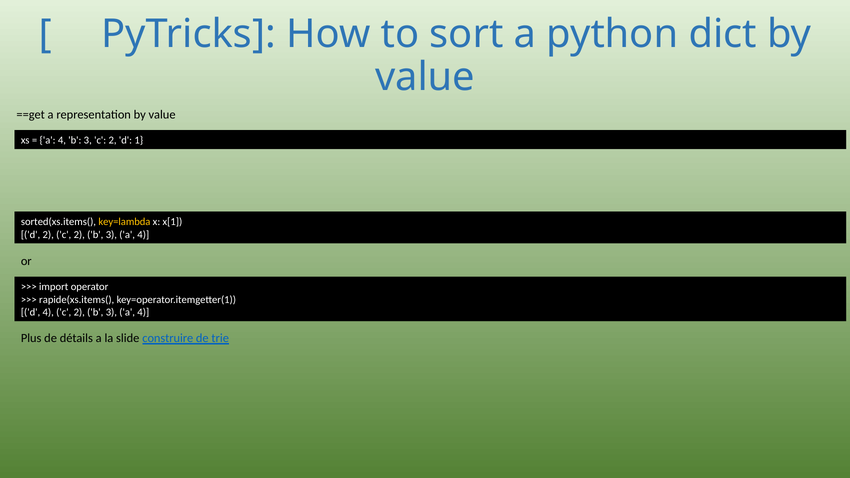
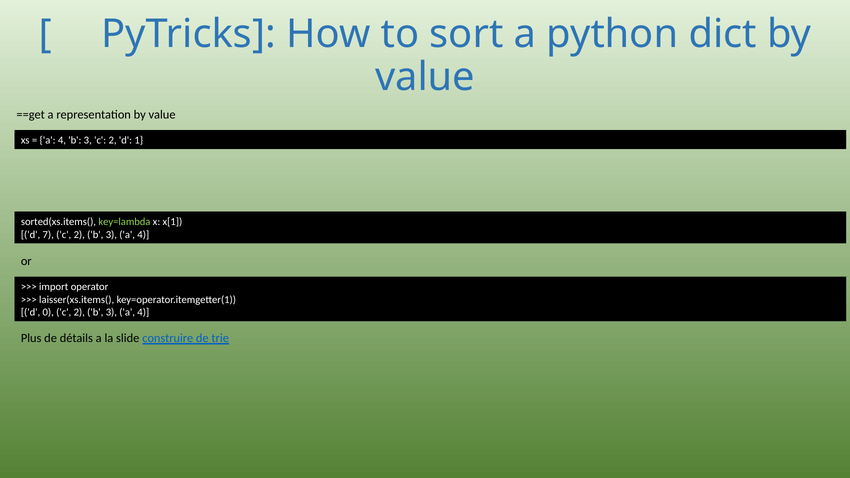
key=lambda colour: yellow -> light green (124, 222)
d 2: 2 -> 7 (48, 235)
rapide(xs.items(: rapide(xs.items( -> laisser(xs.items( (77, 300)
d 4: 4 -> 0 (48, 313)
